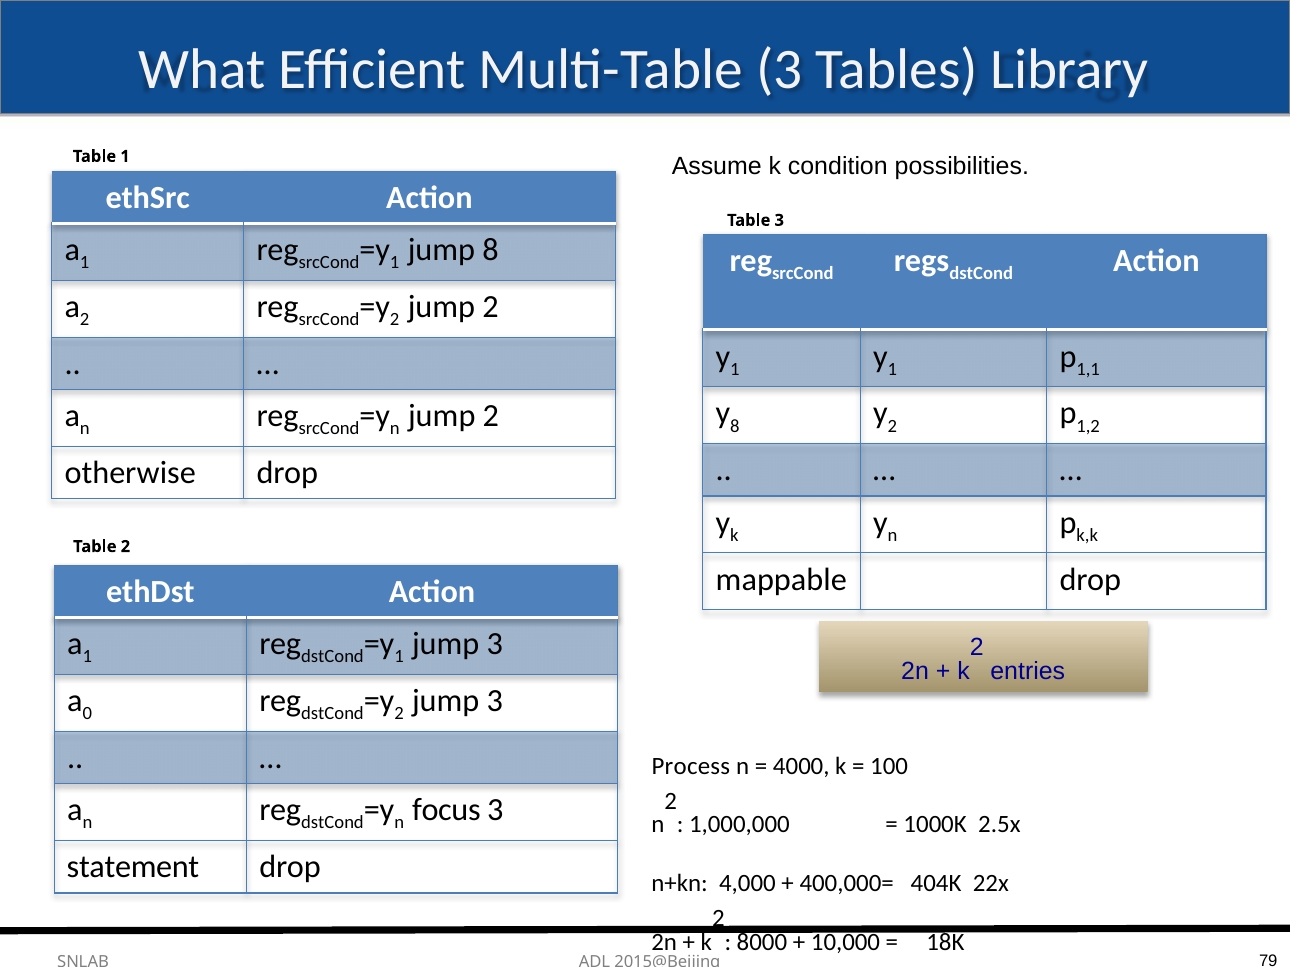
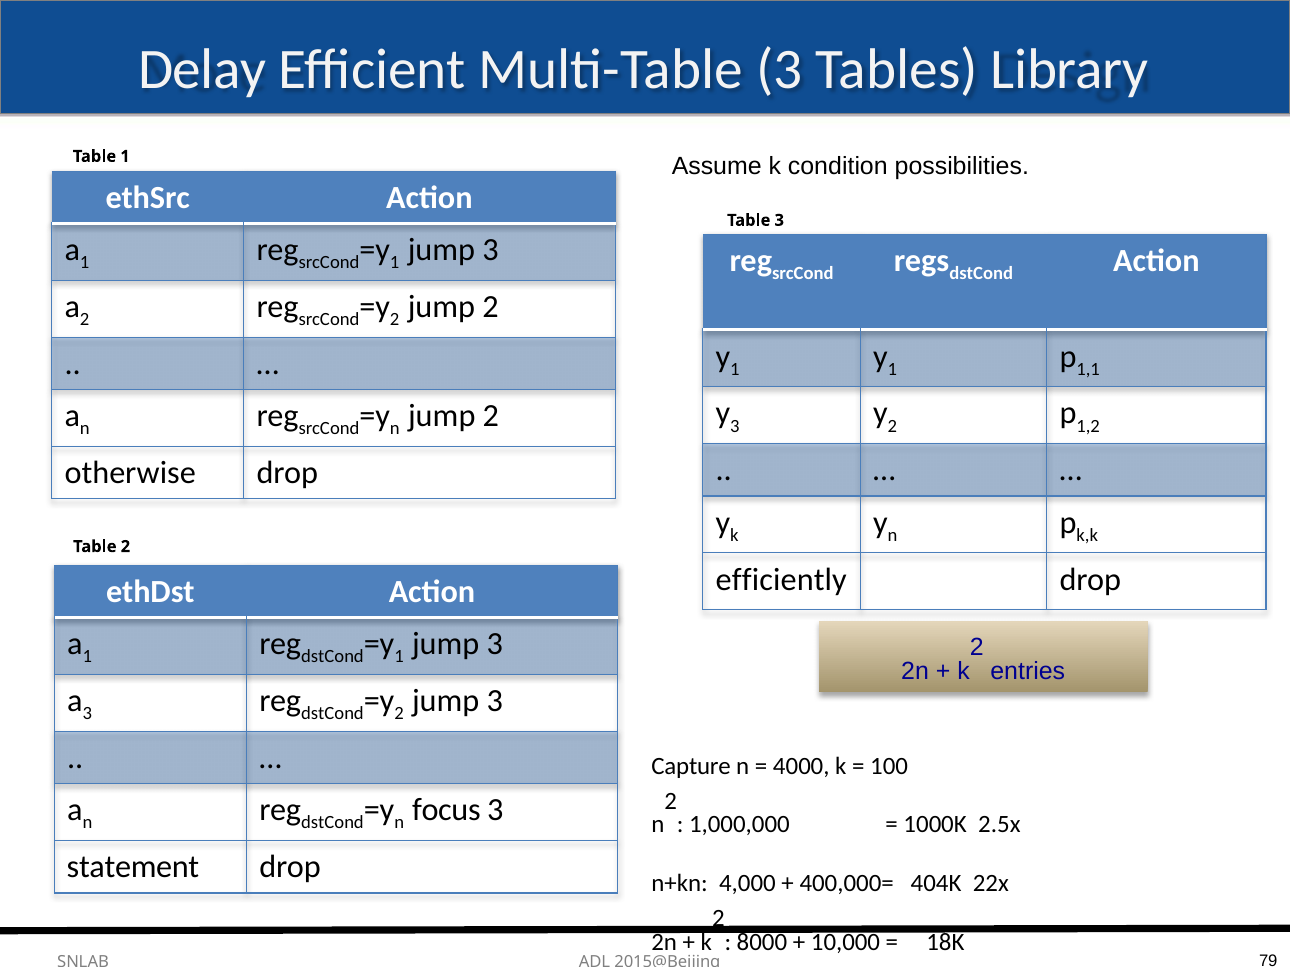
What: What -> Delay (202, 70)
8: 8 -> 3 (490, 250)
8: 8 -> 3 (735, 426)
mappable: mappable -> efficiently (781, 580)
0: 0 -> 3 (87, 714)
Process: Process -> Capture (691, 766)
